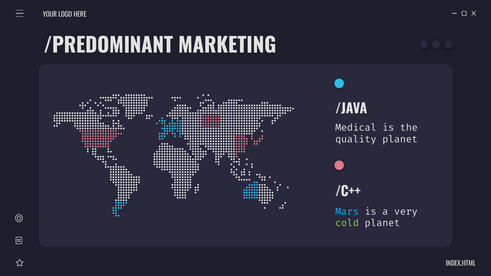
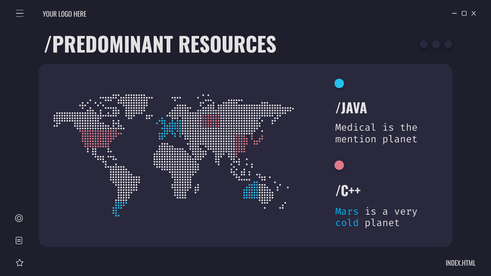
MARKETING: MARKETING -> RESOURCES (227, 46)
quality: quality -> mention (356, 139)
cold colour: light green -> light blue (347, 223)
